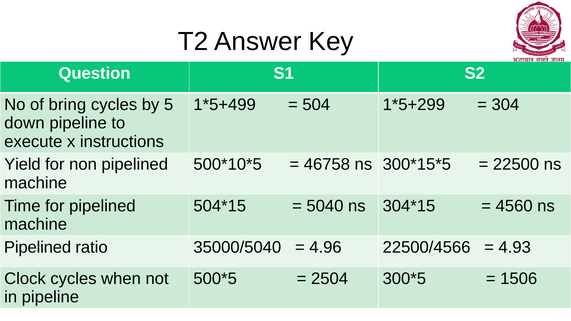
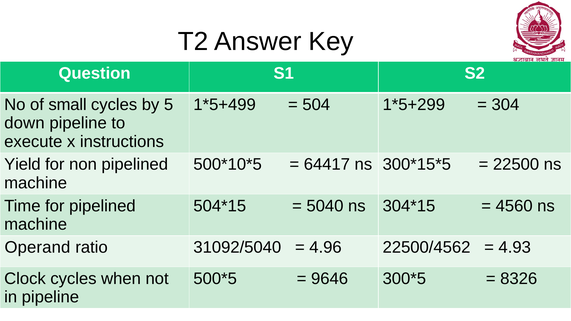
bring: bring -> small (68, 105)
46758: 46758 -> 64417 (327, 165)
Pipelined: Pipelined -> Operand (37, 247)
35000/5040: 35000/5040 -> 31092/5040 (237, 247)
22500/4566: 22500/4566 -> 22500/4562 (427, 247)
2504: 2504 -> 9646 (330, 279)
1506: 1506 -> 8326 (519, 279)
